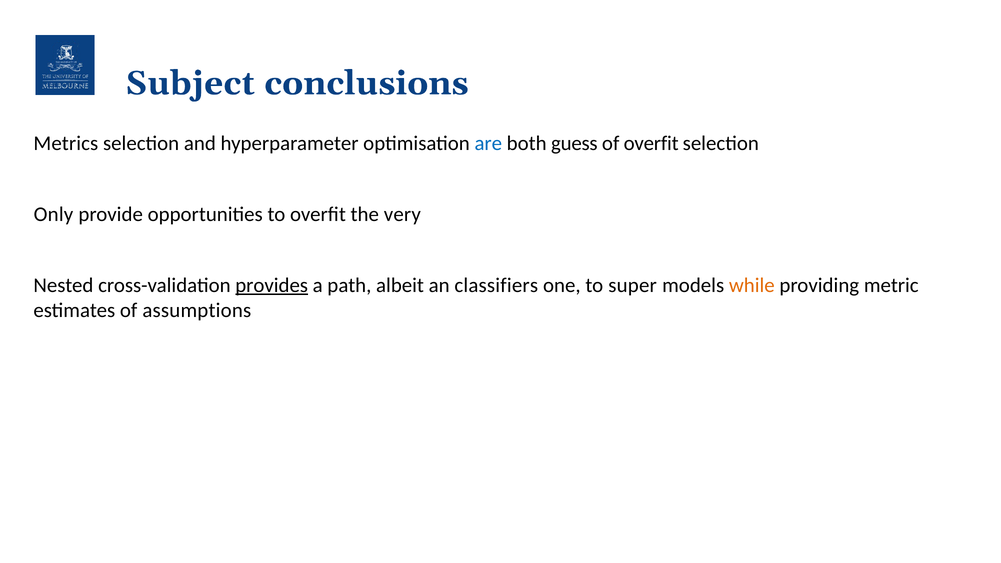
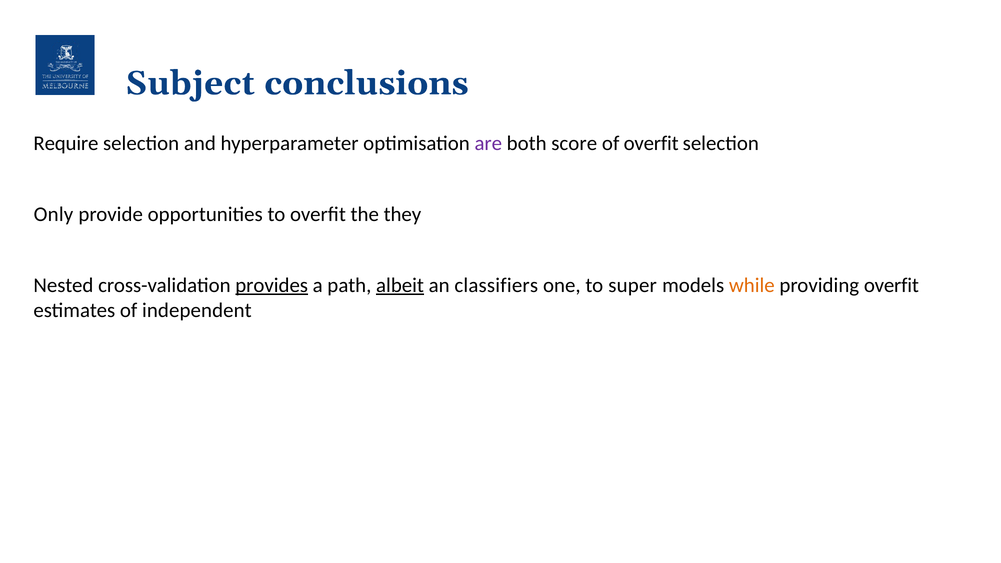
Metrics: Metrics -> Require (66, 144)
are colour: blue -> purple (488, 144)
guess: guess -> score (574, 144)
very: very -> they (402, 214)
albeit underline: none -> present (400, 285)
providing metric: metric -> overfit (891, 285)
assumptions: assumptions -> independent (197, 310)
